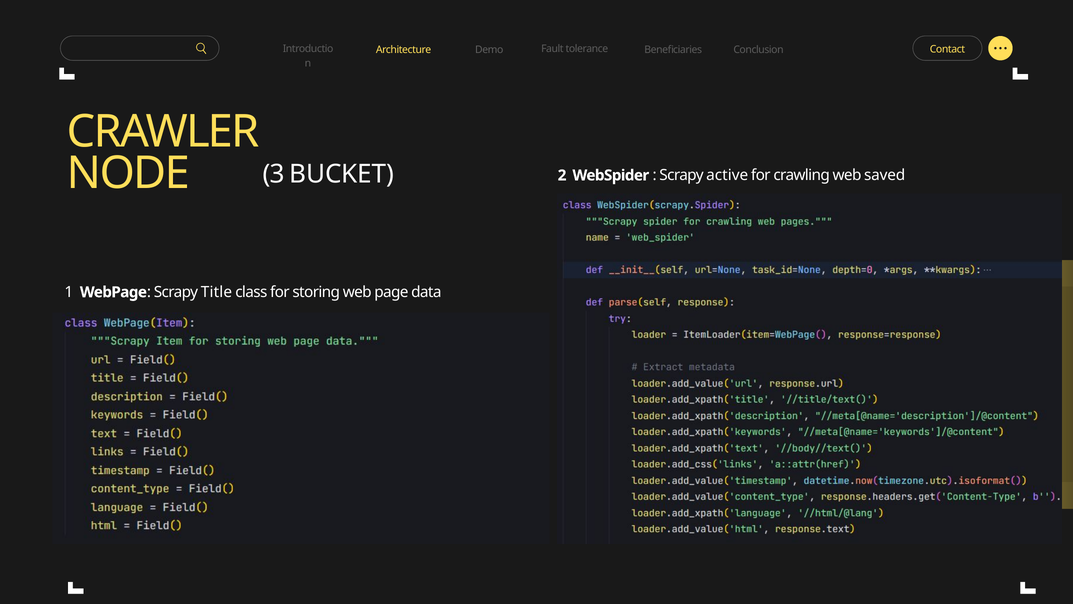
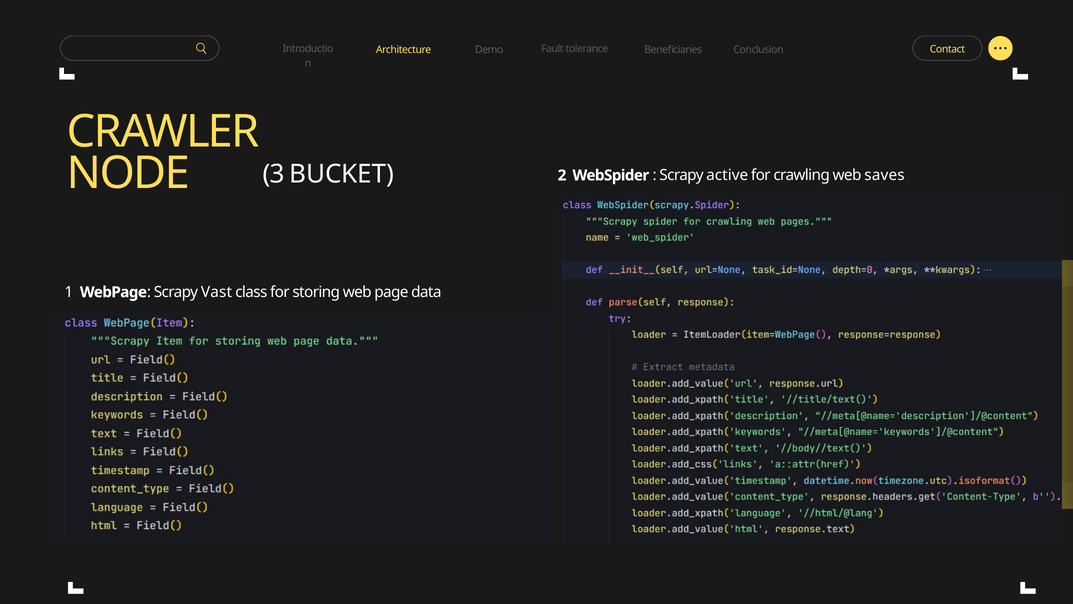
saved: saved -> saves (885, 175)
Title: Title -> Vast (216, 292)
